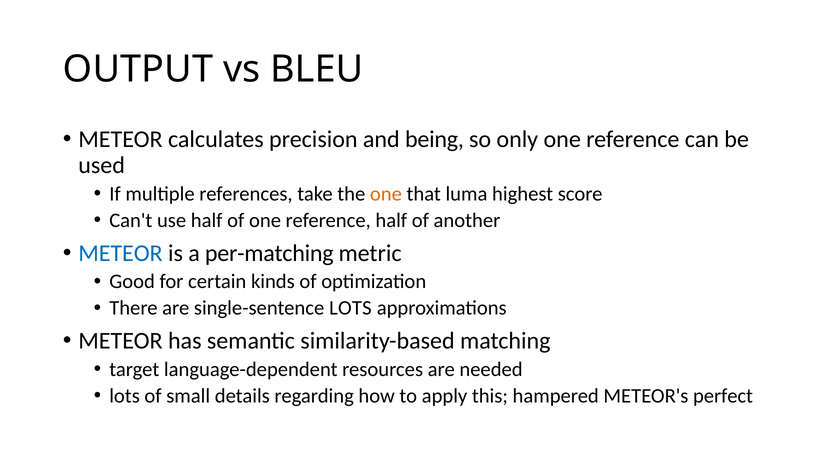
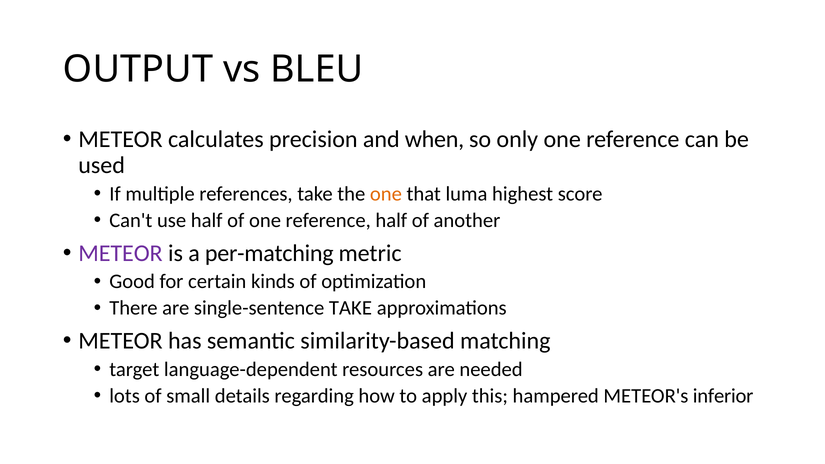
being: being -> when (434, 139)
METEOR colour: blue -> purple (121, 253)
single-sentence LOTS: LOTS -> TAKE (350, 308)
perfect: perfect -> inferior (723, 396)
